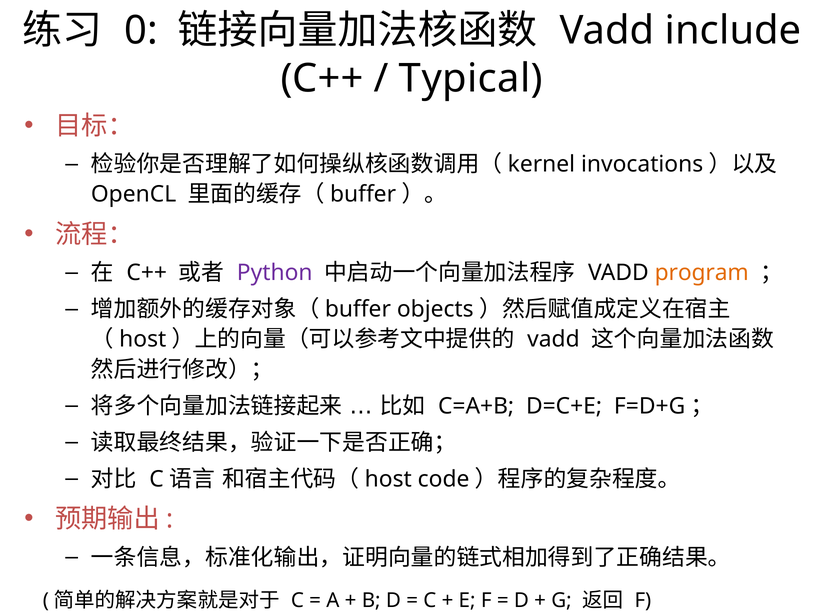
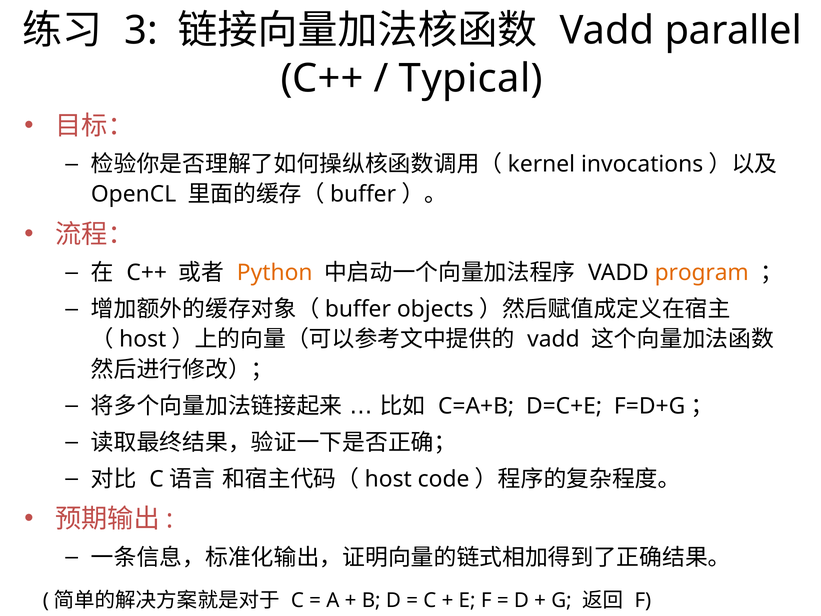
0: 0 -> 3 (141, 31)
include: include -> parallel (733, 31)
Python colour: purple -> orange (275, 273)
